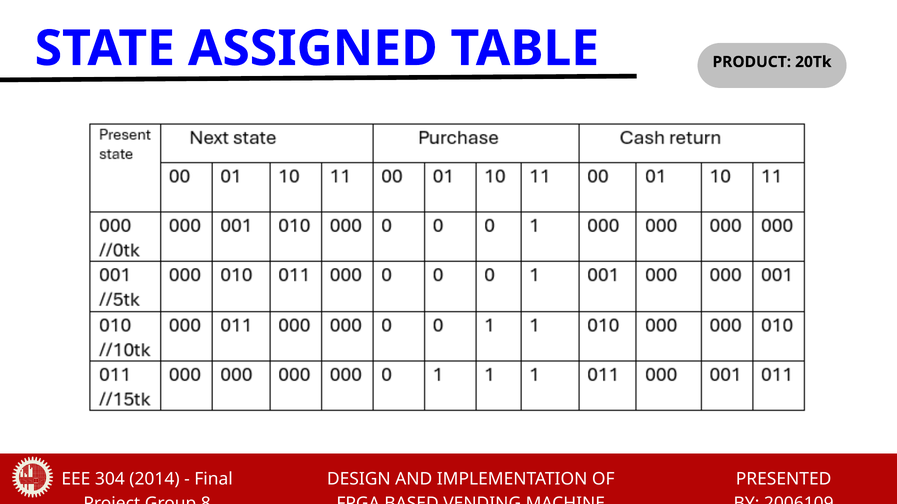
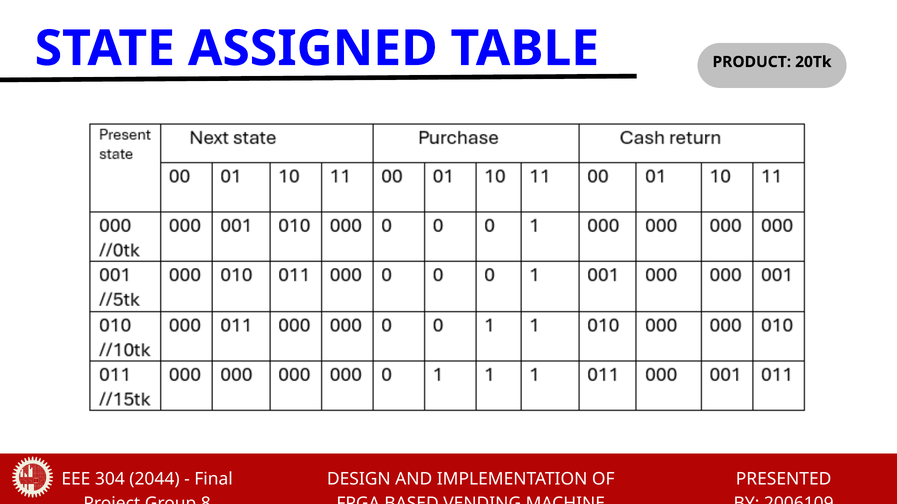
2014: 2014 -> 2044 (154, 480)
